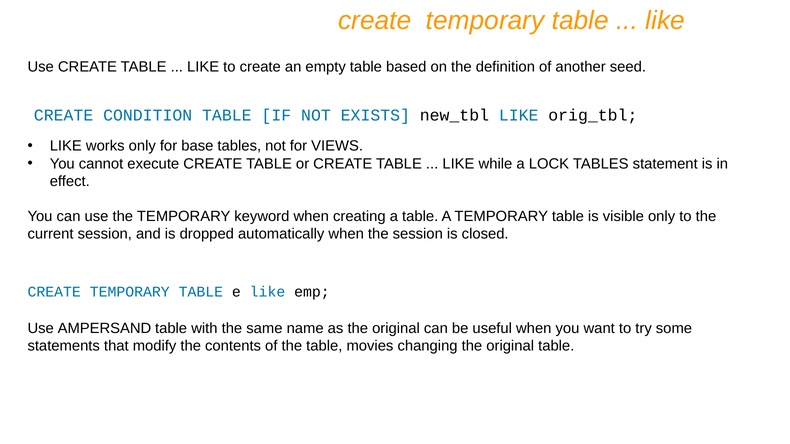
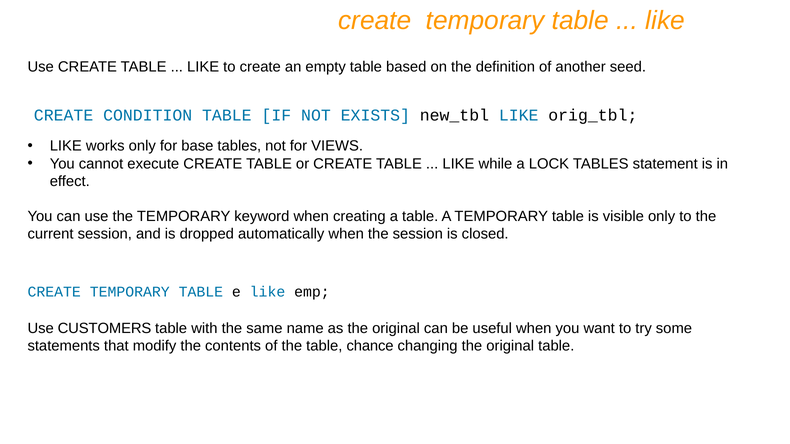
AMPERSAND: AMPERSAND -> CUSTOMERS (105, 328)
movies: movies -> chance (370, 346)
